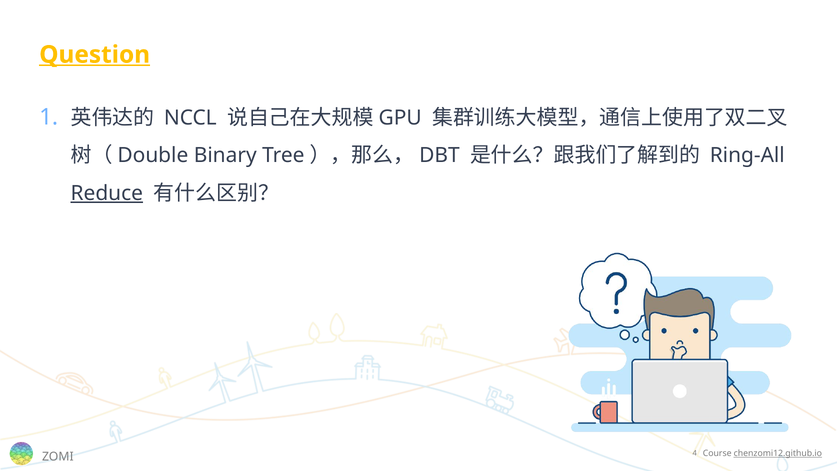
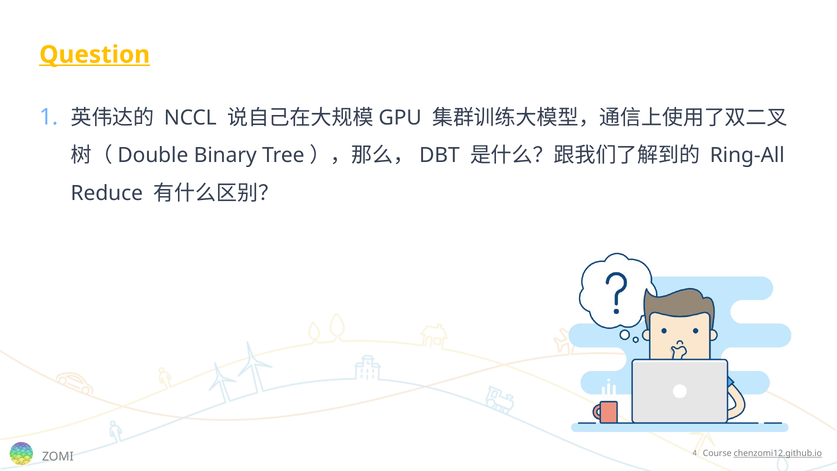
Reduce underline: present -> none (107, 193)
